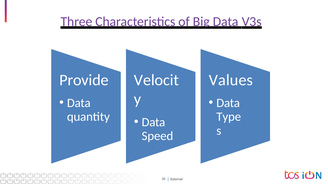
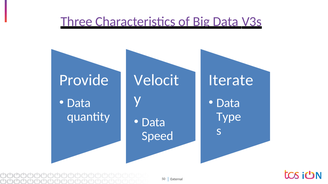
Values: Values -> Iterate (231, 80)
